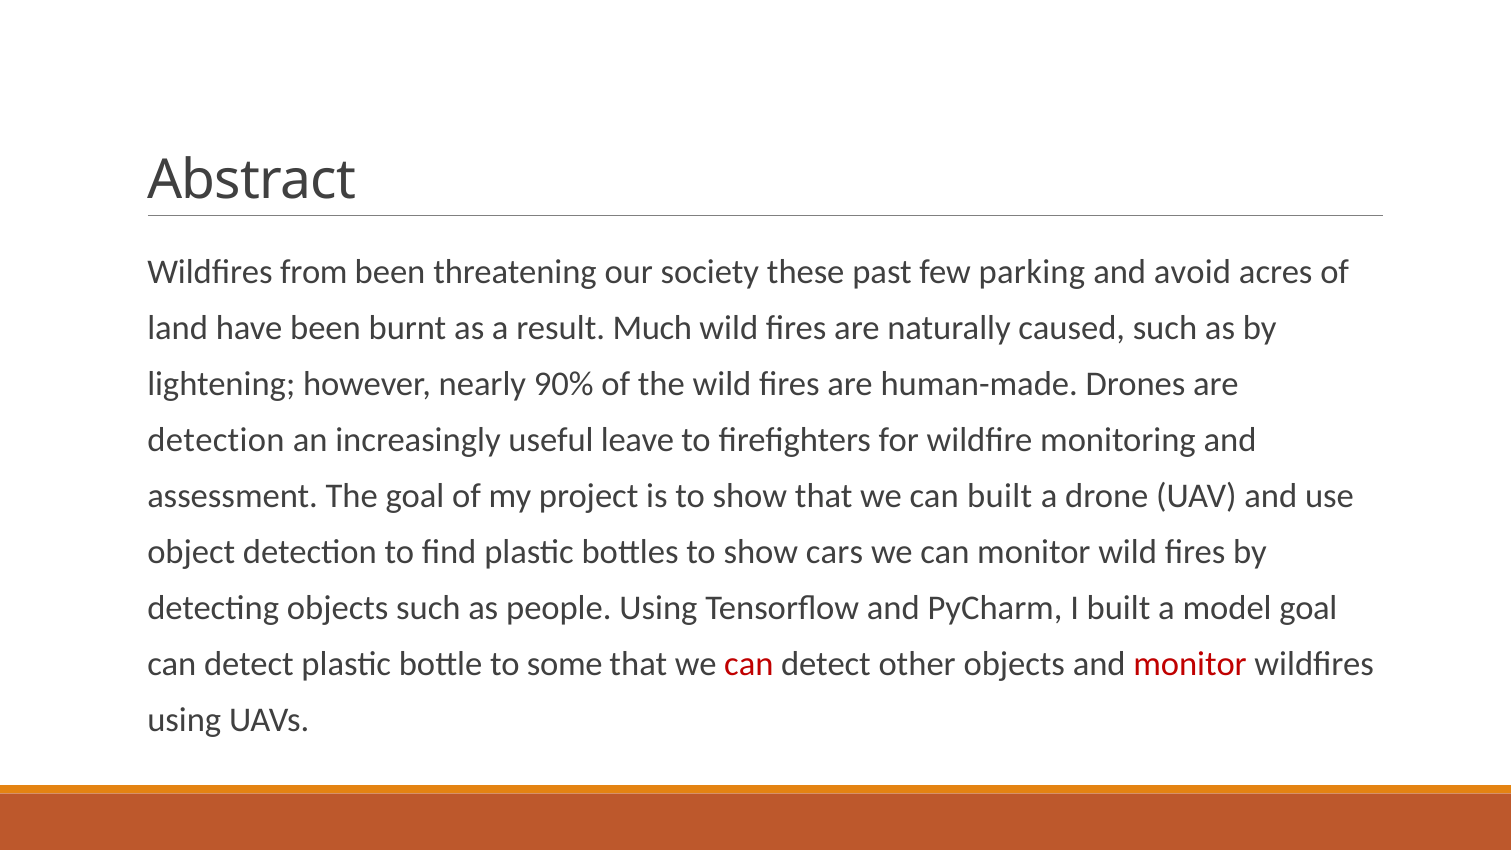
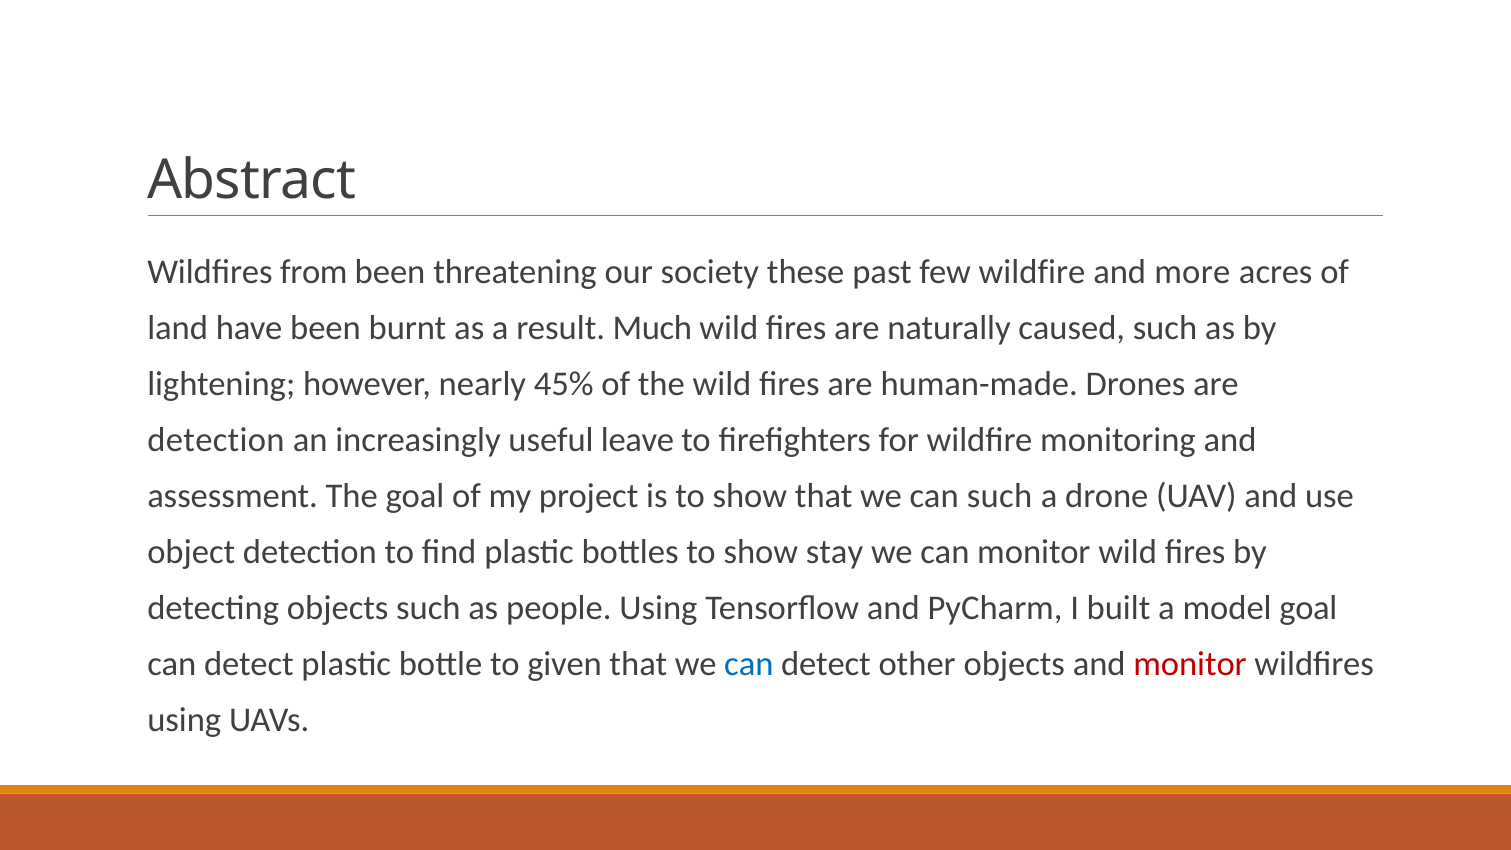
few parking: parking -> wildfire (1032, 272)
avoid: avoid -> more (1192, 272)
90%: 90% -> 45% (564, 384)
can built: built -> such (1000, 496)
cars: cars -> stay (835, 552)
some: some -> given (565, 664)
can colour: red -> blue (749, 664)
